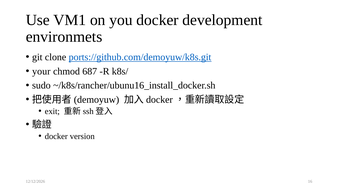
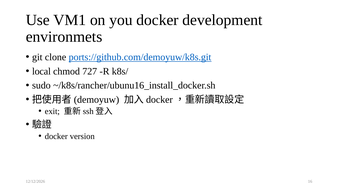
your: your -> local (41, 71)
687: 687 -> 727 (90, 71)
